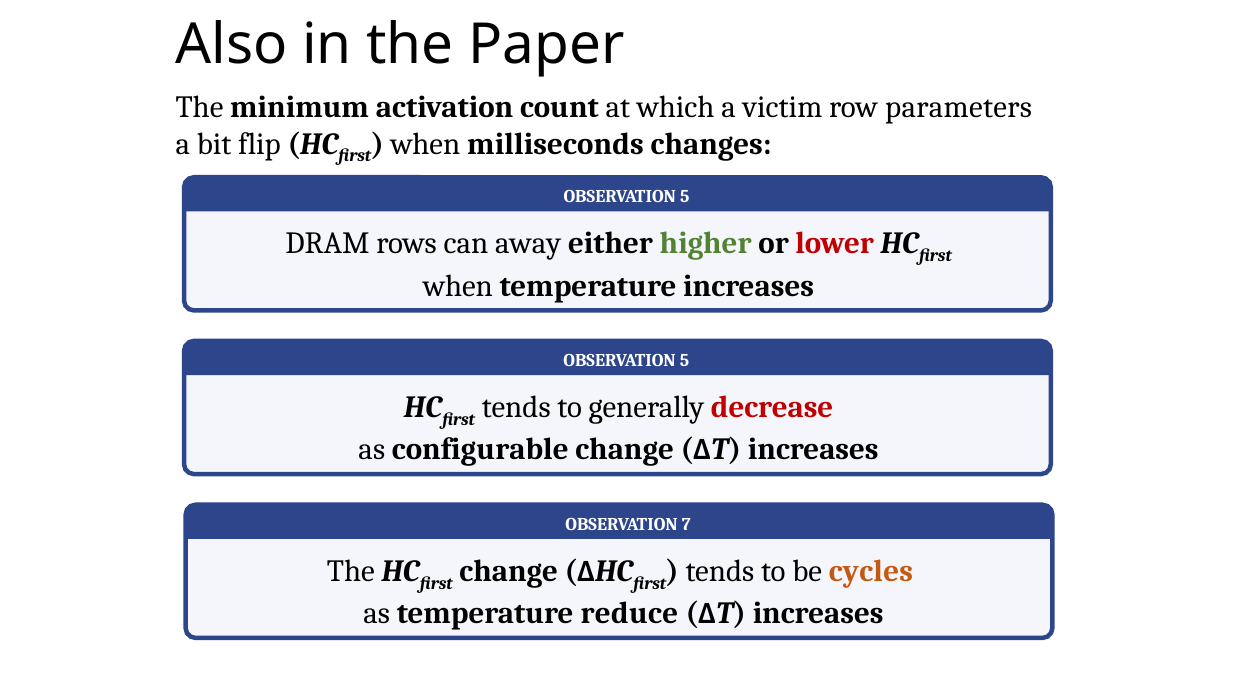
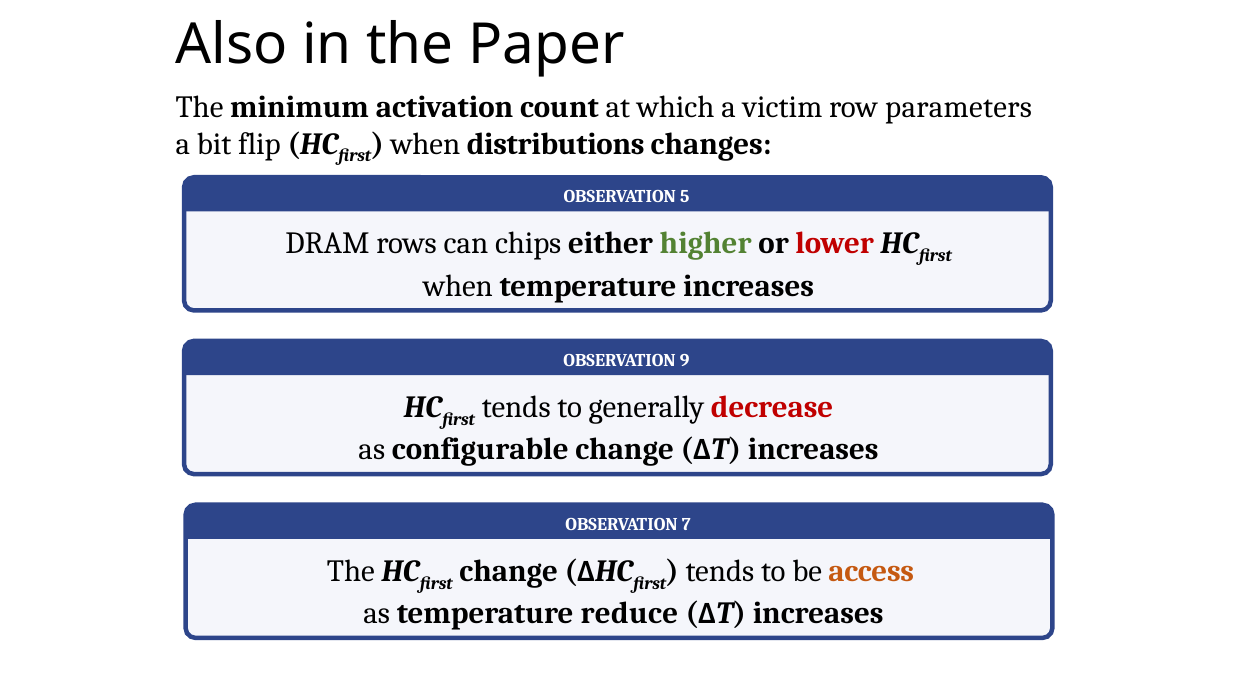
milliseconds: milliseconds -> distributions (556, 144)
away: away -> chips (528, 244)
5: 5 -> 9 (685, 360)
cycles: cycles -> access (871, 571)
